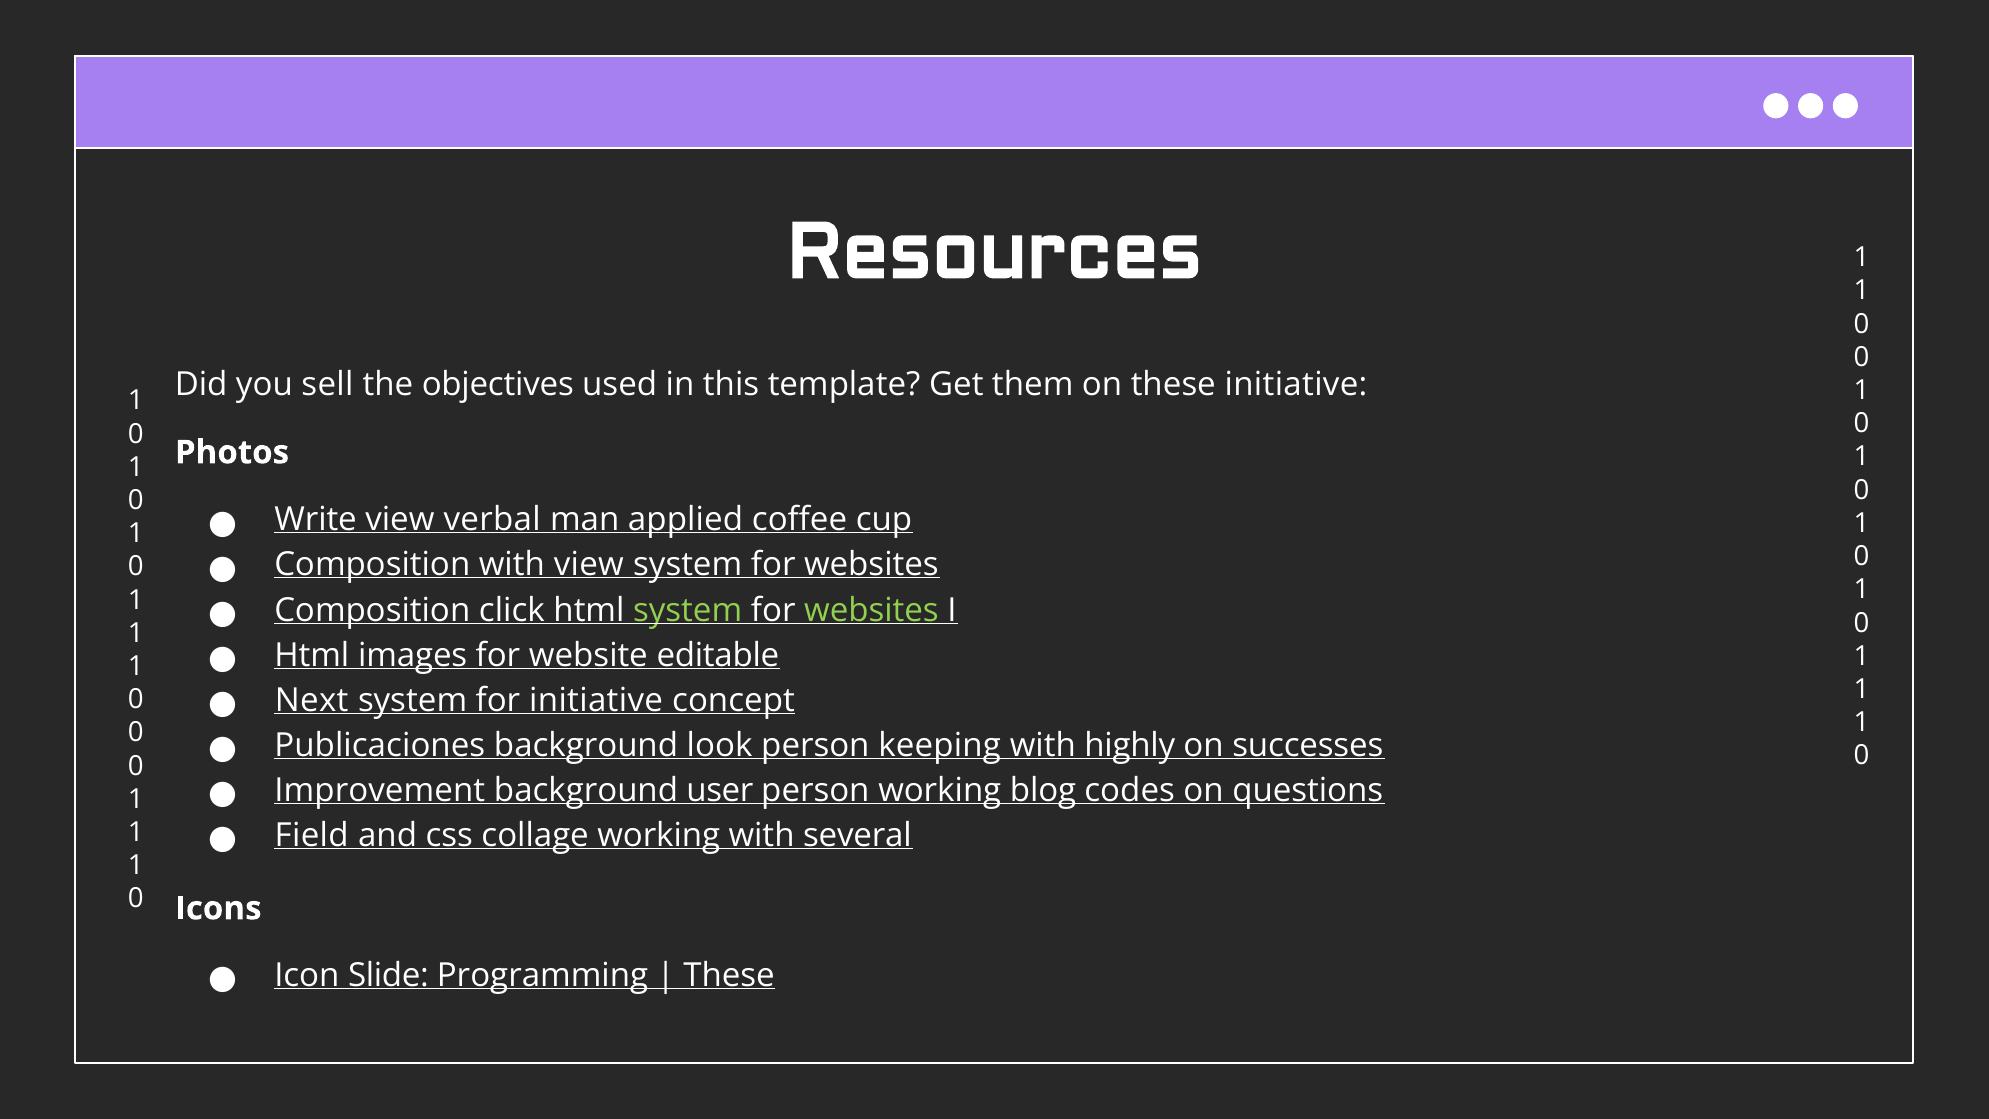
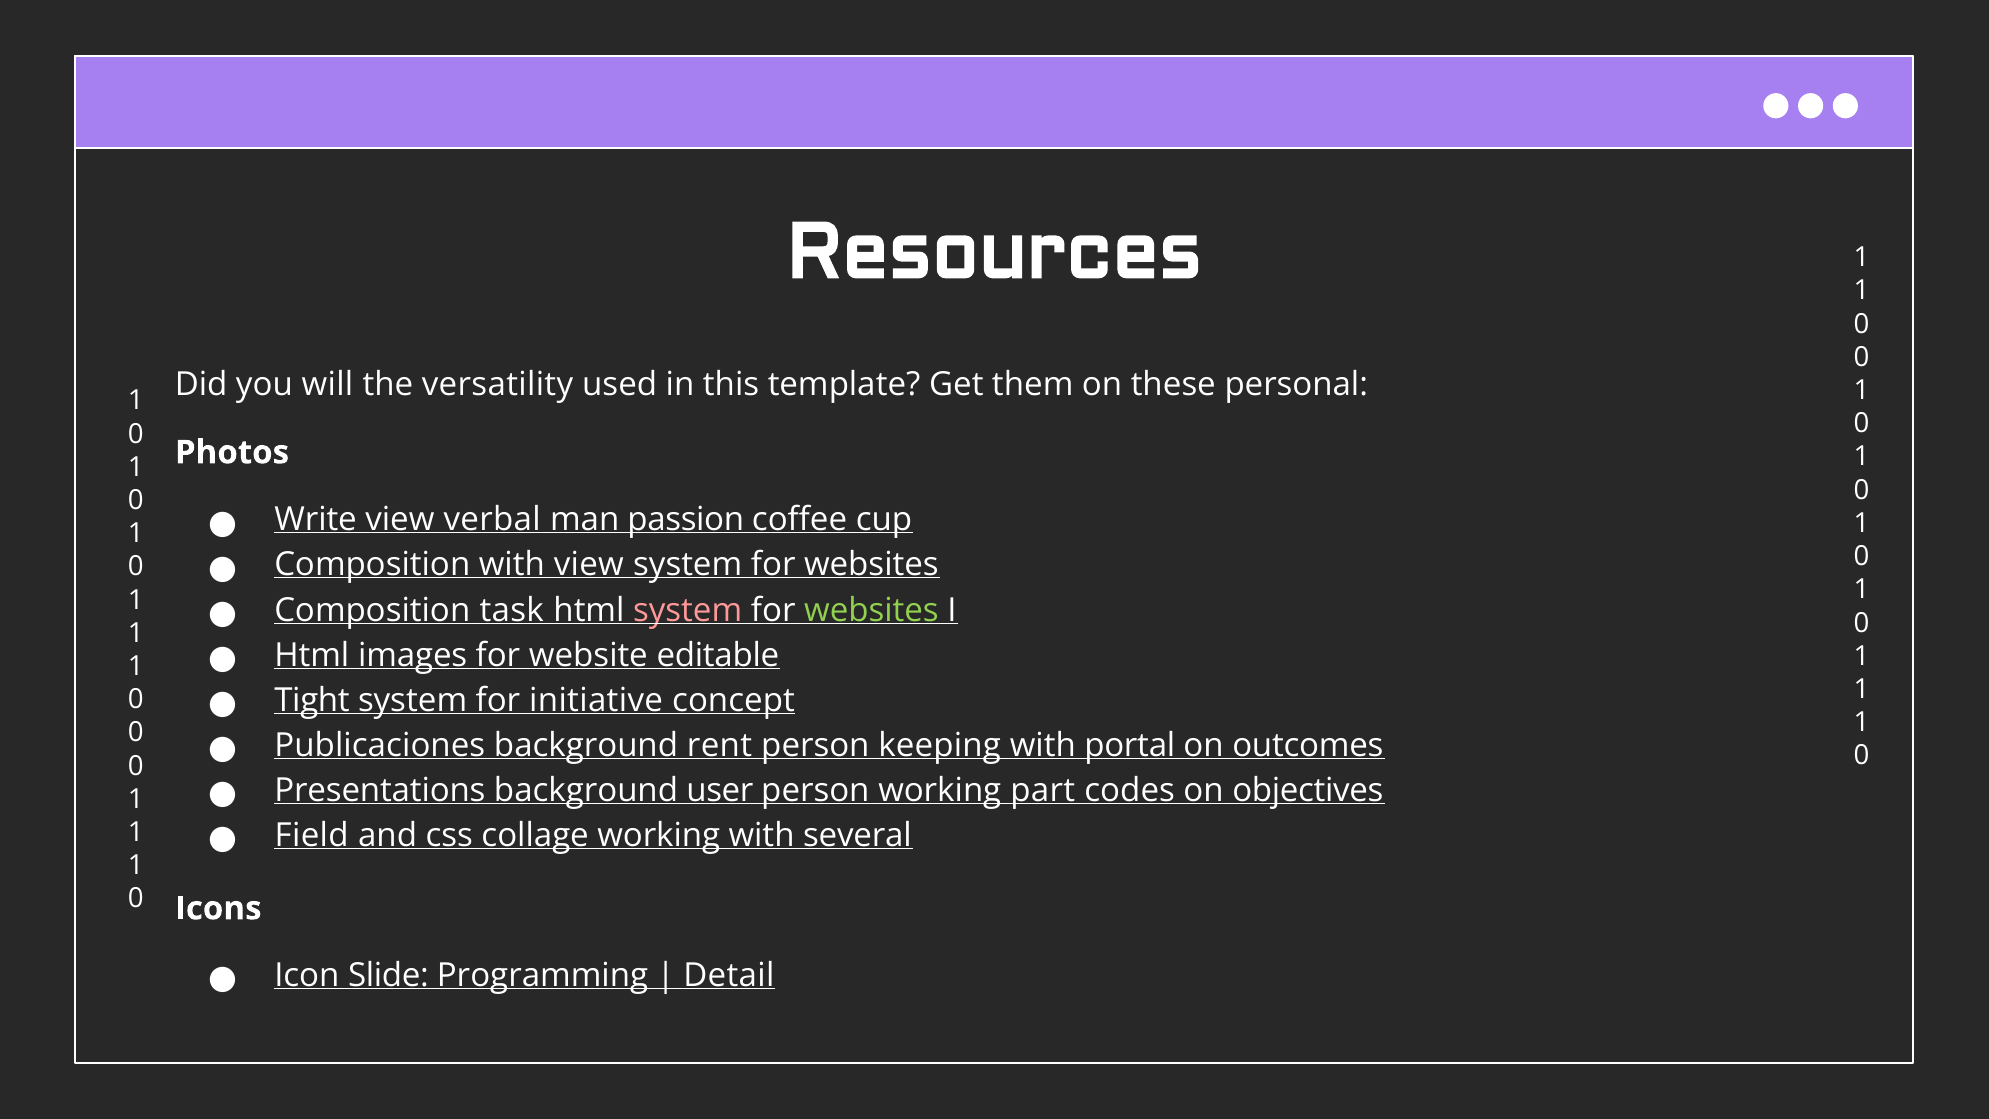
sell: sell -> will (327, 385)
objectives: objectives -> versatility (497, 385)
these initiative: initiative -> personal (1296, 385)
applied: applied -> passion (686, 520)
click: click -> task (512, 610)
system colour: light green -> pink (688, 610)
Next: Next -> Tight (312, 700)
look: look -> rent (720, 745)
highly: highly -> portal (1130, 745)
successes: successes -> outcomes (1308, 745)
Improvement: Improvement -> Presentations (380, 790)
blog: blog -> part (1043, 790)
questions: questions -> objectives (1308, 790)
These: These -> Detail (729, 976)
